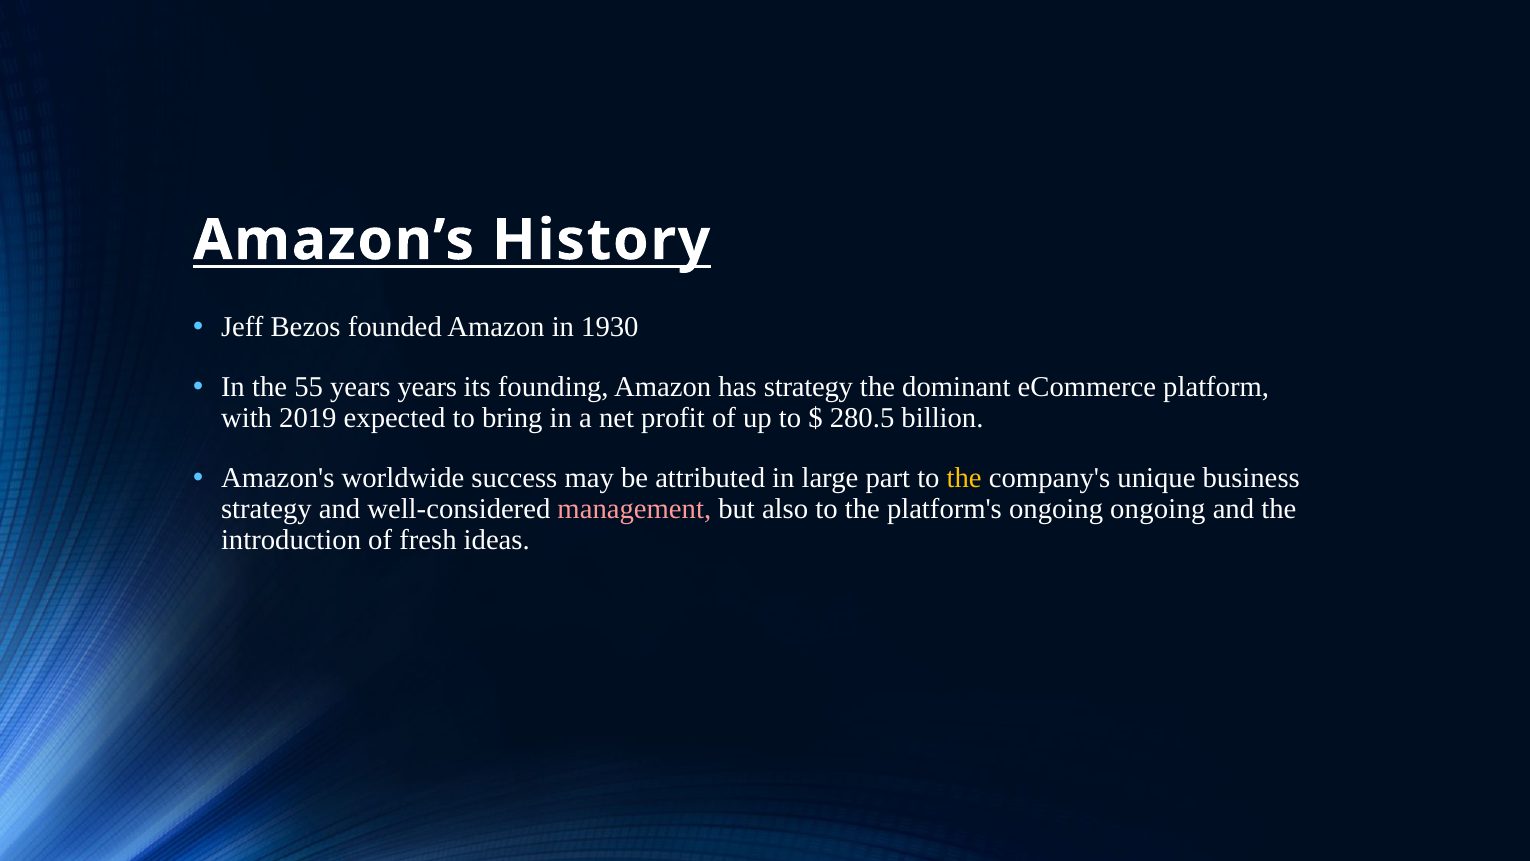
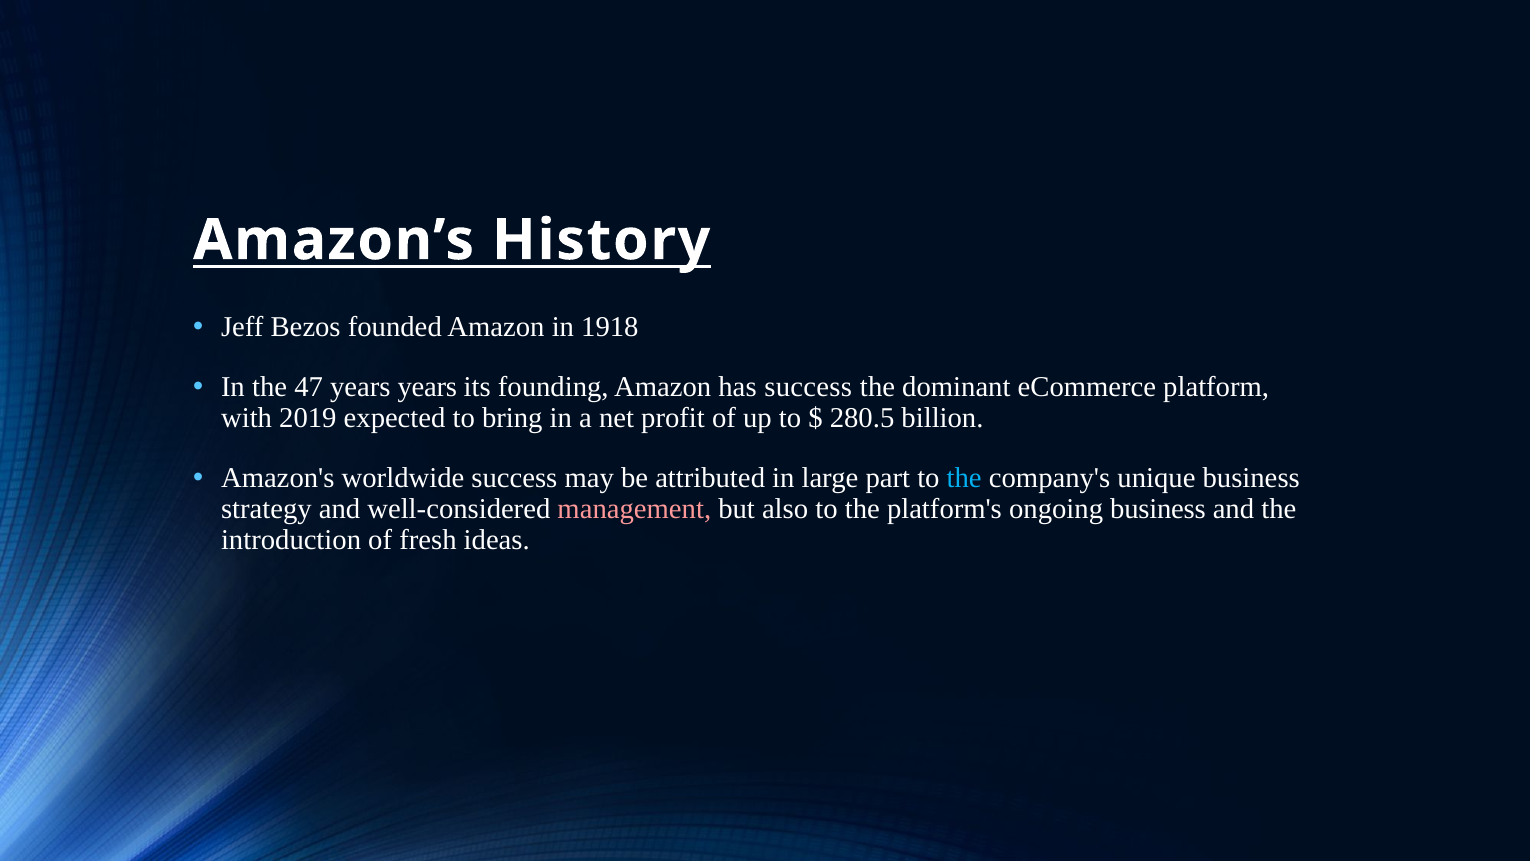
1930: 1930 -> 1918 (610, 327)
55: 55 -> 47 (309, 387)
has strategy: strategy -> success (808, 387)
the colour: yellow -> light blue (964, 478)
ongoing ongoing: ongoing -> business (1158, 509)
